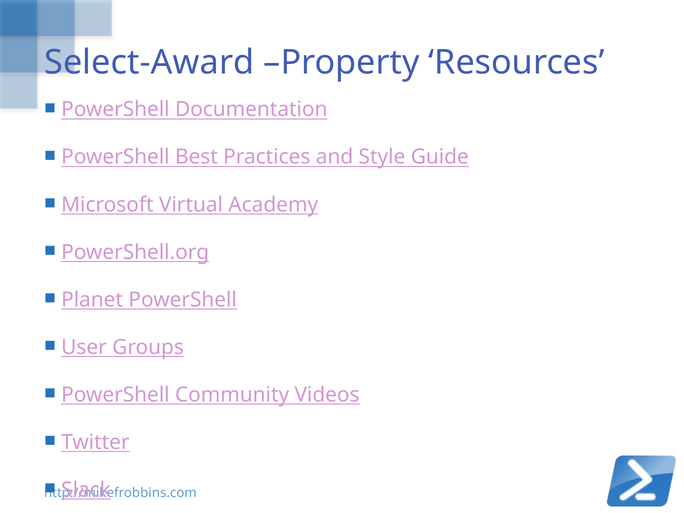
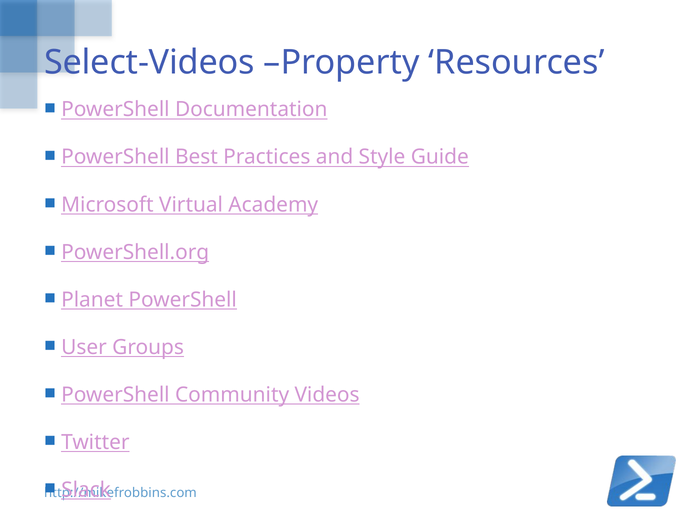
Select-Award: Select-Award -> Select-Videos (149, 63)
